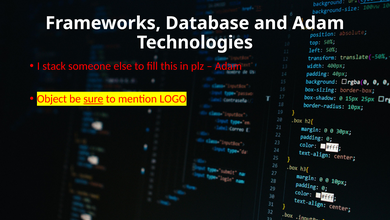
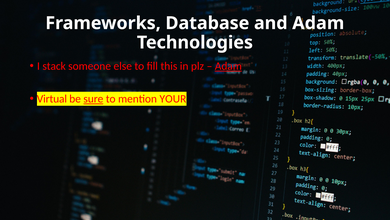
Adam underline: none -> present (228, 66)
Object: Object -> Virtual (52, 99)
LOGO: LOGO -> YOUR (173, 99)
